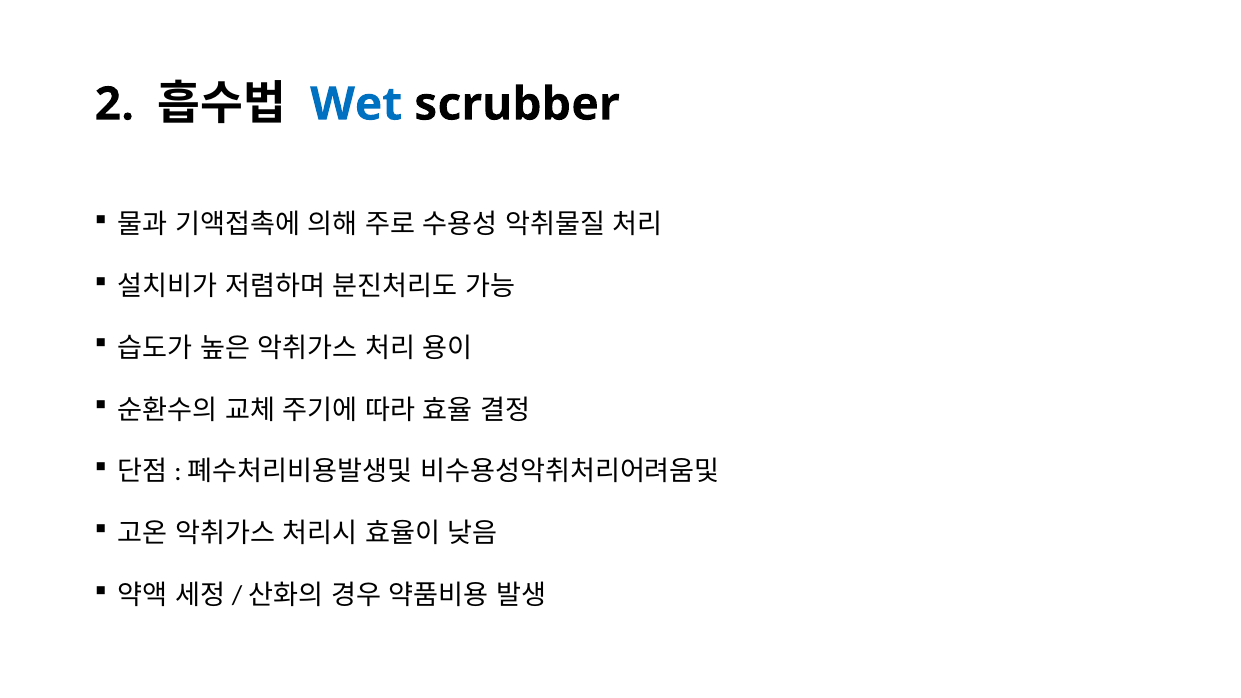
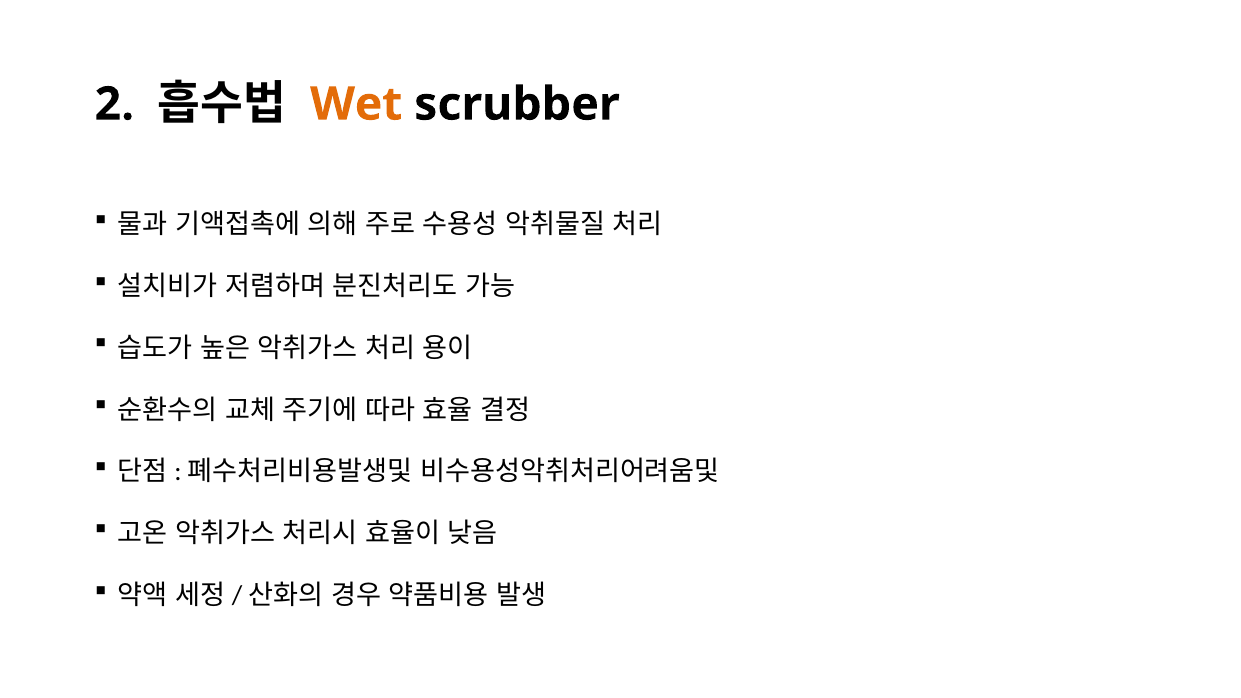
Wet colour: blue -> orange (356, 104)
